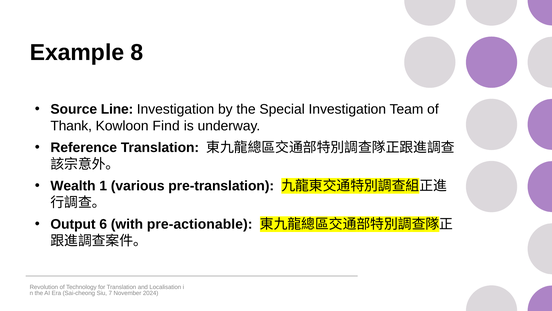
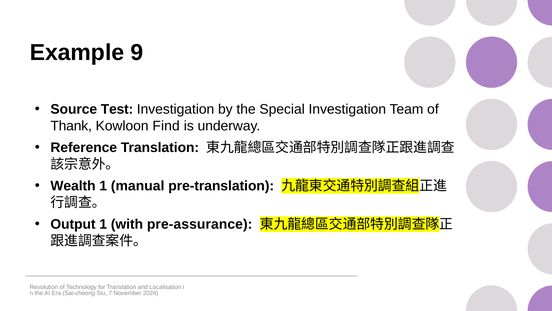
8: 8 -> 9 (137, 52)
Line: Line -> Test (117, 109)
various: various -> manual (138, 186)
Output 6: 6 -> 1 (103, 224)
pre-actionable: pre-actionable -> pre-assurance (200, 224)
